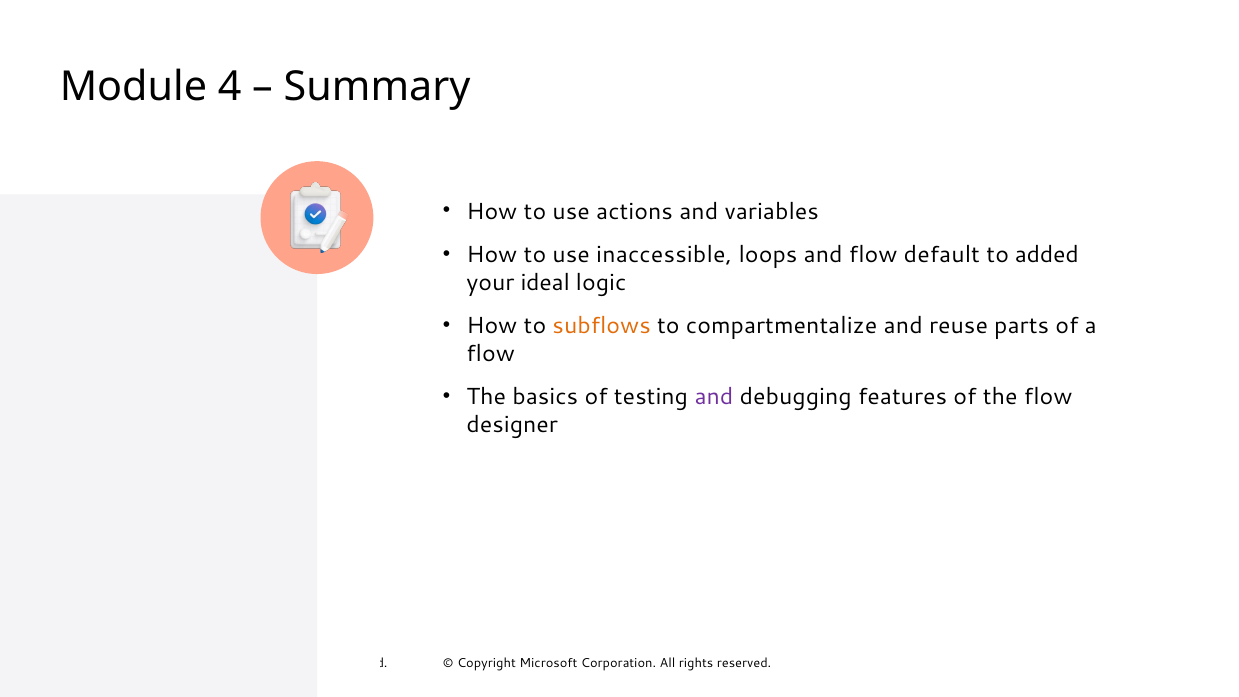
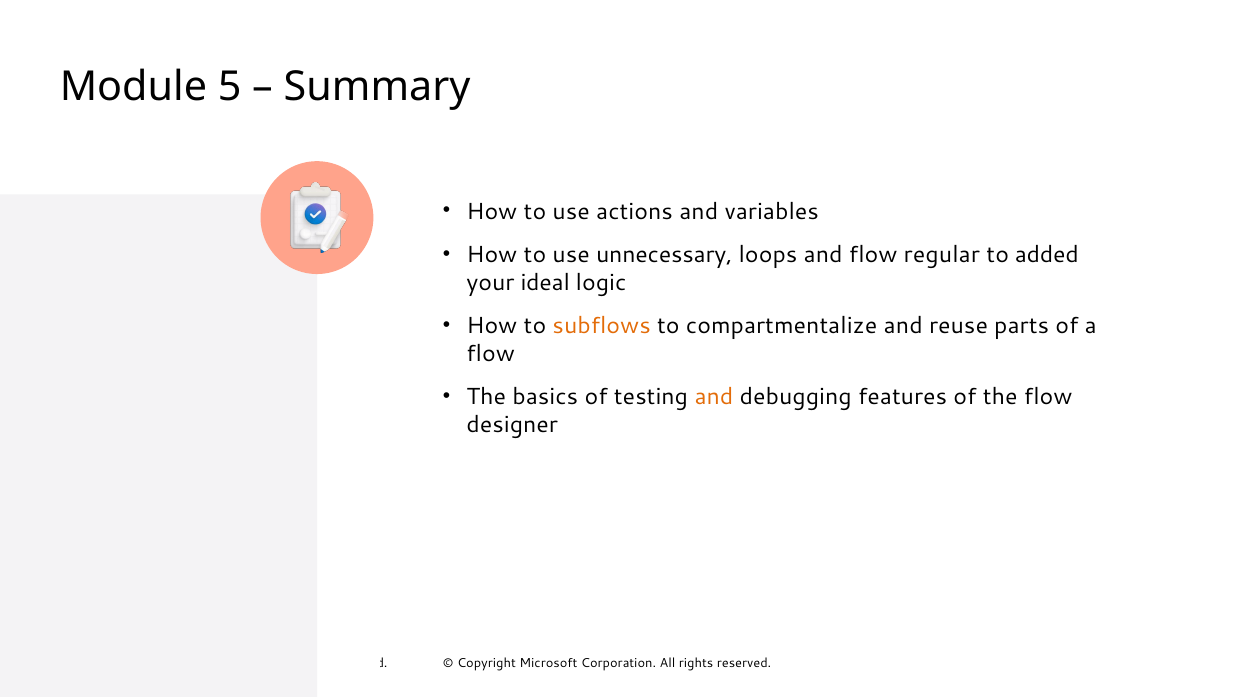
4: 4 -> 5 (230, 87)
inaccessible: inaccessible -> unnecessary (664, 255)
default: default -> regular (942, 255)
and colour: purple -> orange (714, 397)
